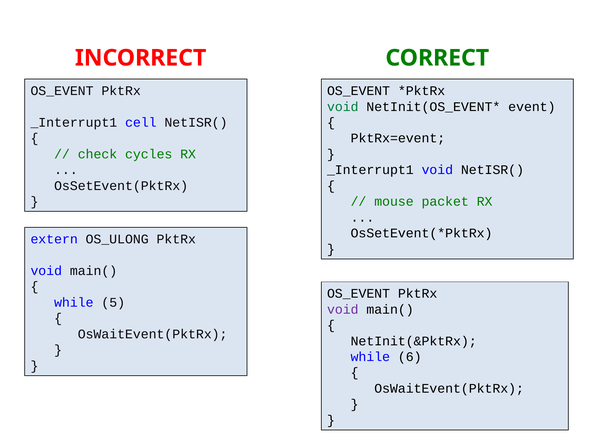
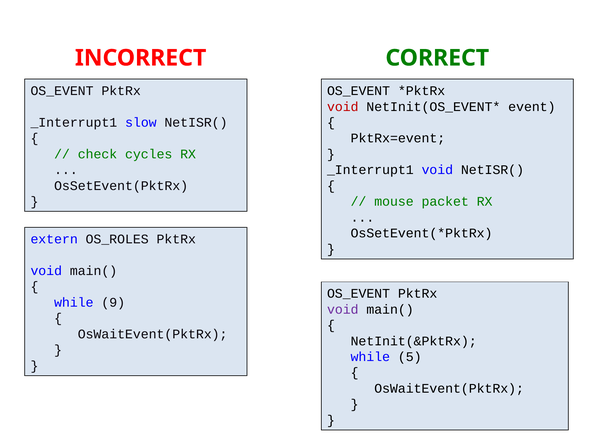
void colour: green -> red (343, 107)
cell: cell -> slow (141, 122)
OS_ULONG: OS_ULONG -> OS_ROLES (117, 239)
5: 5 -> 9 (113, 302)
6: 6 -> 5 (410, 357)
